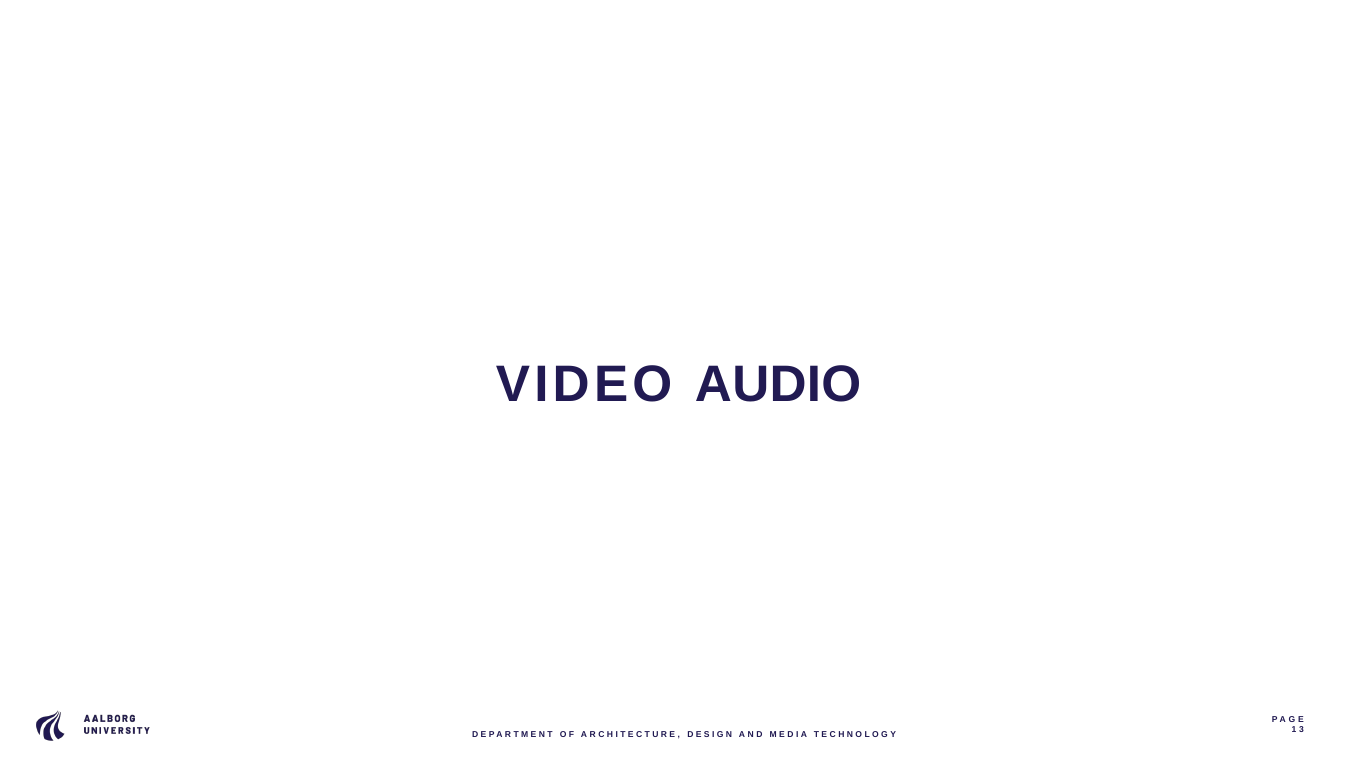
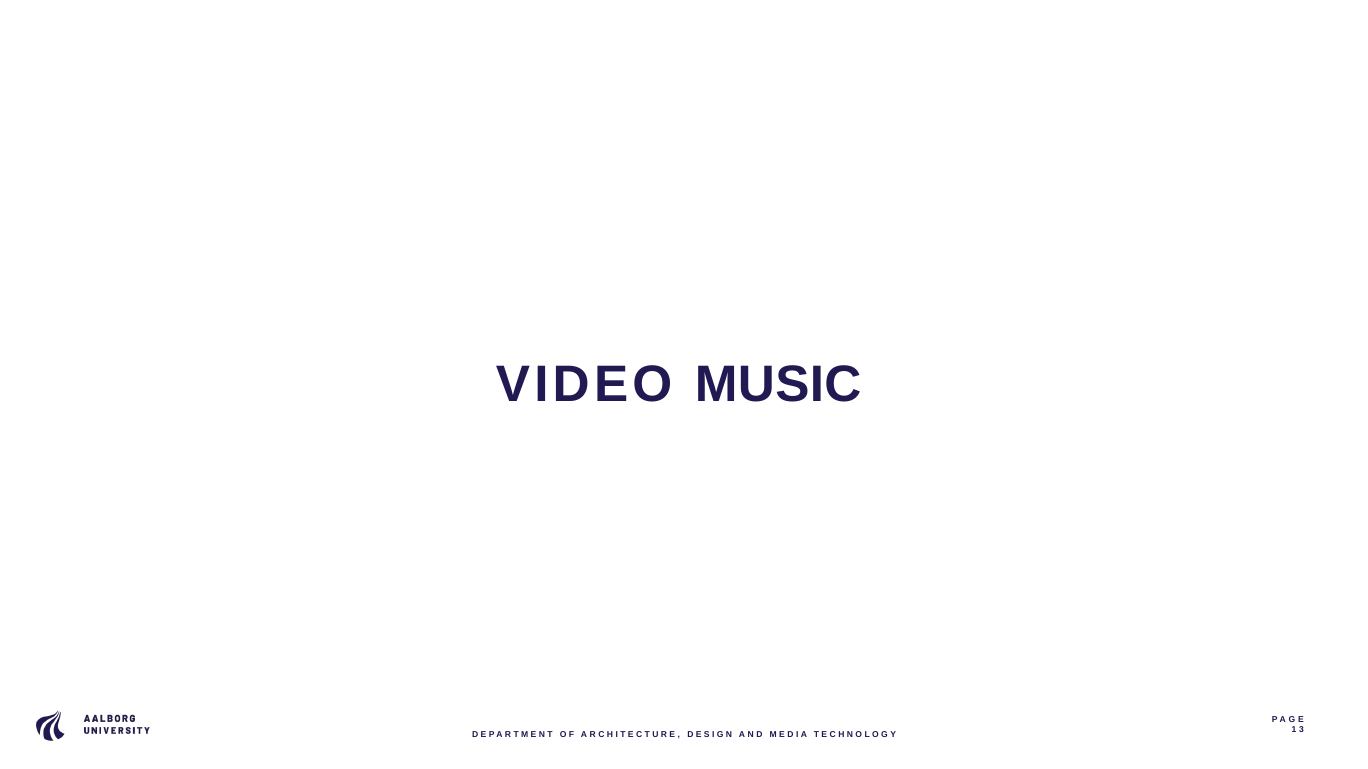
AUDIO: AUDIO -> MUSIC (778, 385)
